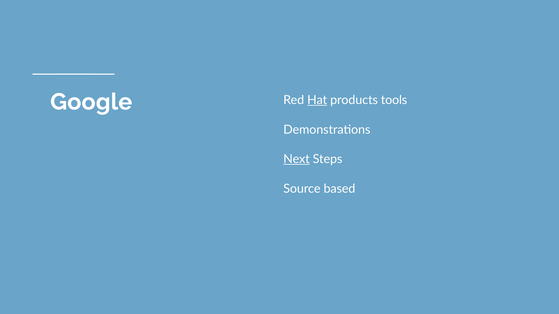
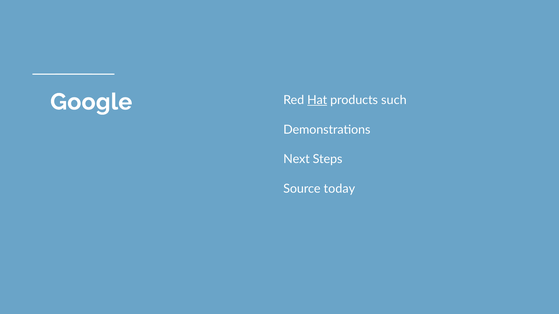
tools: tools -> such (394, 100)
Next underline: present -> none (297, 159)
based: based -> today (339, 189)
